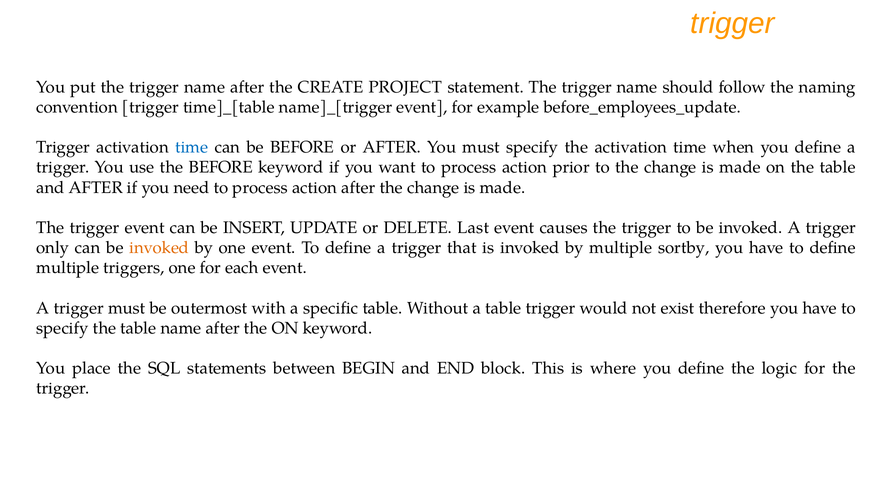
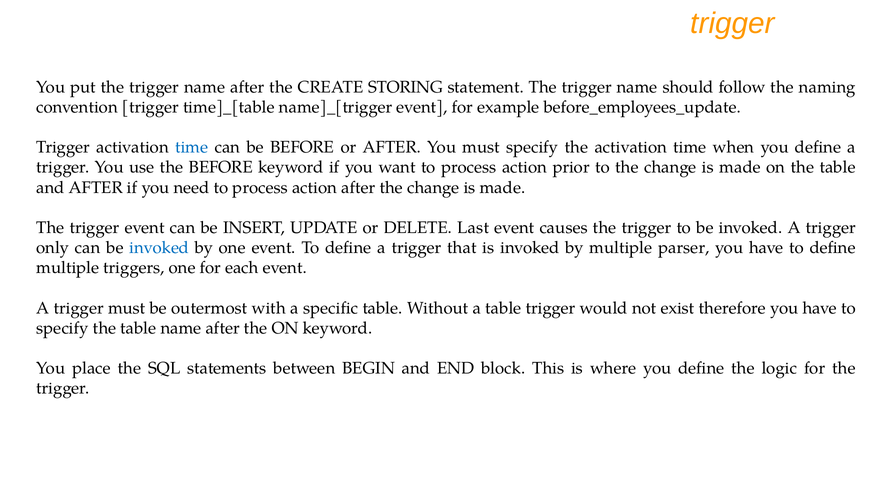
PROJECT: PROJECT -> STORING (406, 87)
invoked colour: orange -> blue (159, 248)
sortby: sortby -> parser (684, 248)
